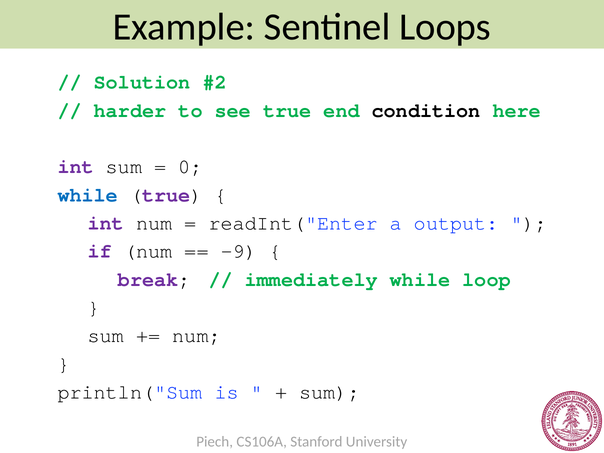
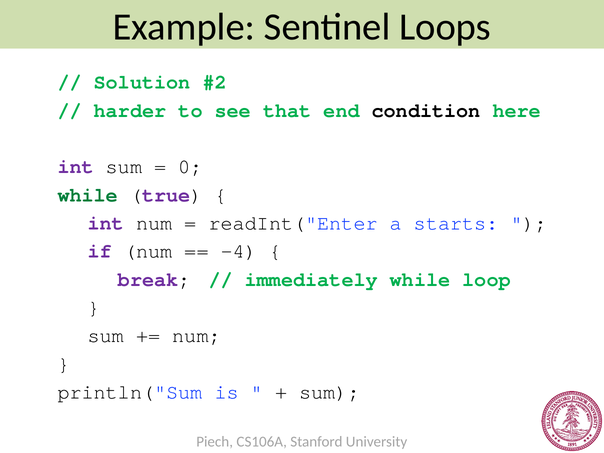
see true: true -> that (287, 110)
while colour: blue -> green (88, 195)
output: output -> starts (456, 223)
-9: -9 -> -4 (239, 251)
